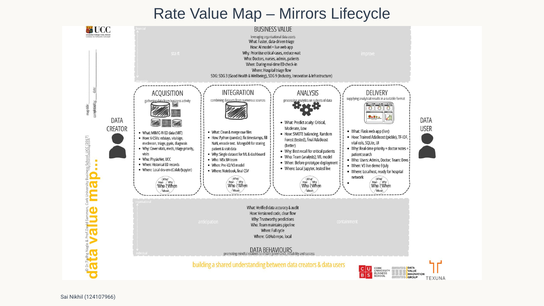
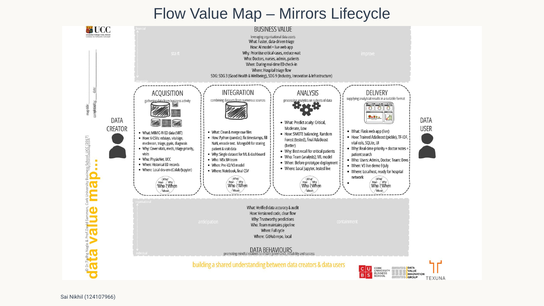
Rate: Rate -> Flow (169, 14)
